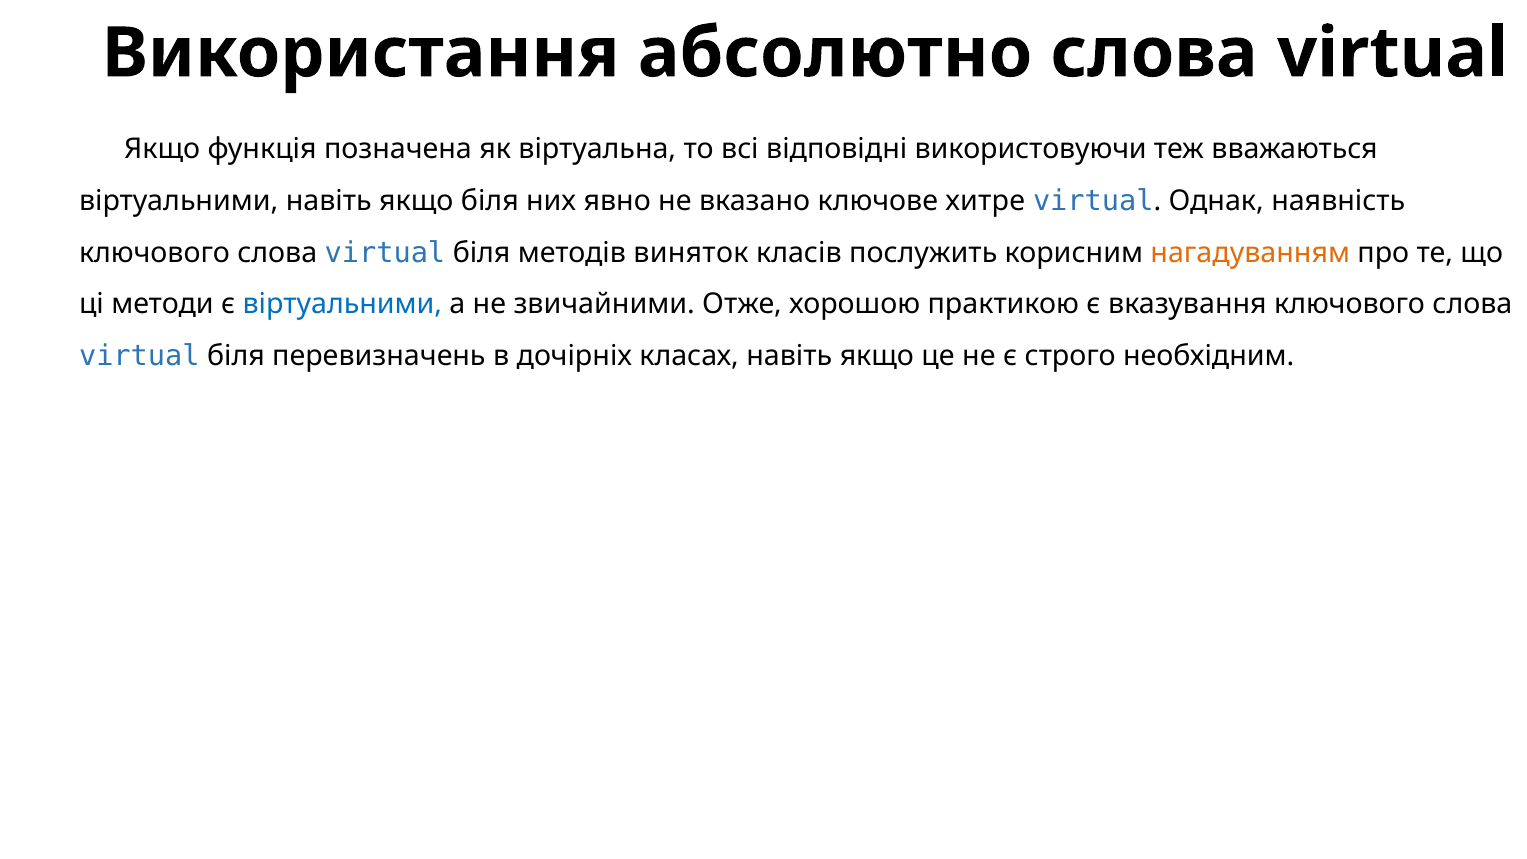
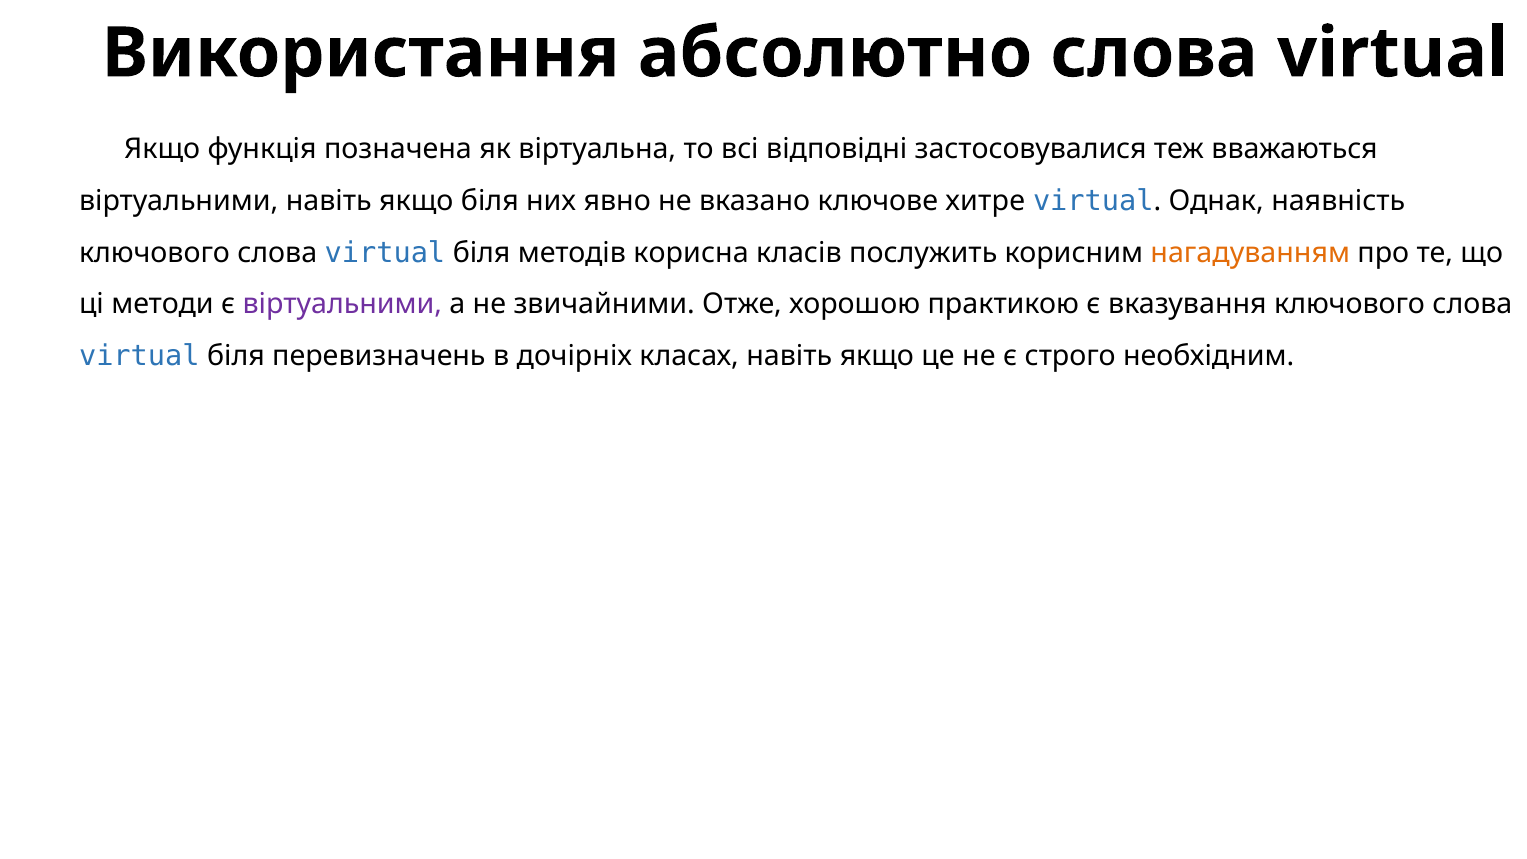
використовуючи: використовуючи -> застосовувалися (1031, 149)
виняток: виняток -> корисна (691, 253)
віртуальними colour: blue -> purple (342, 304)
